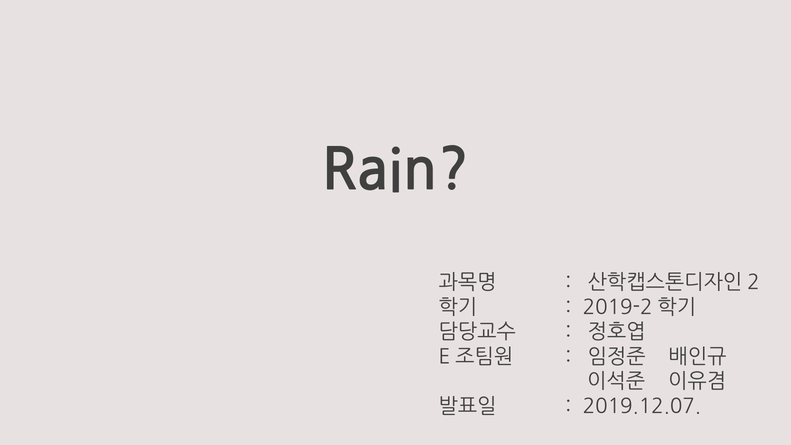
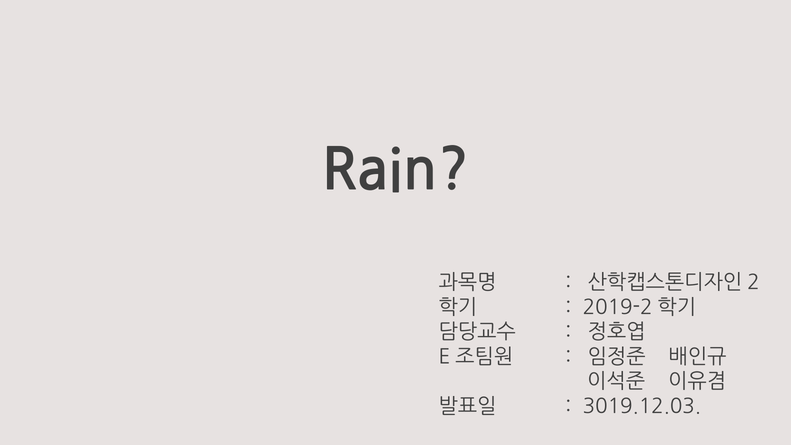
2019.12.07: 2019.12.07 -> 3019.12.03 (642, 406)
